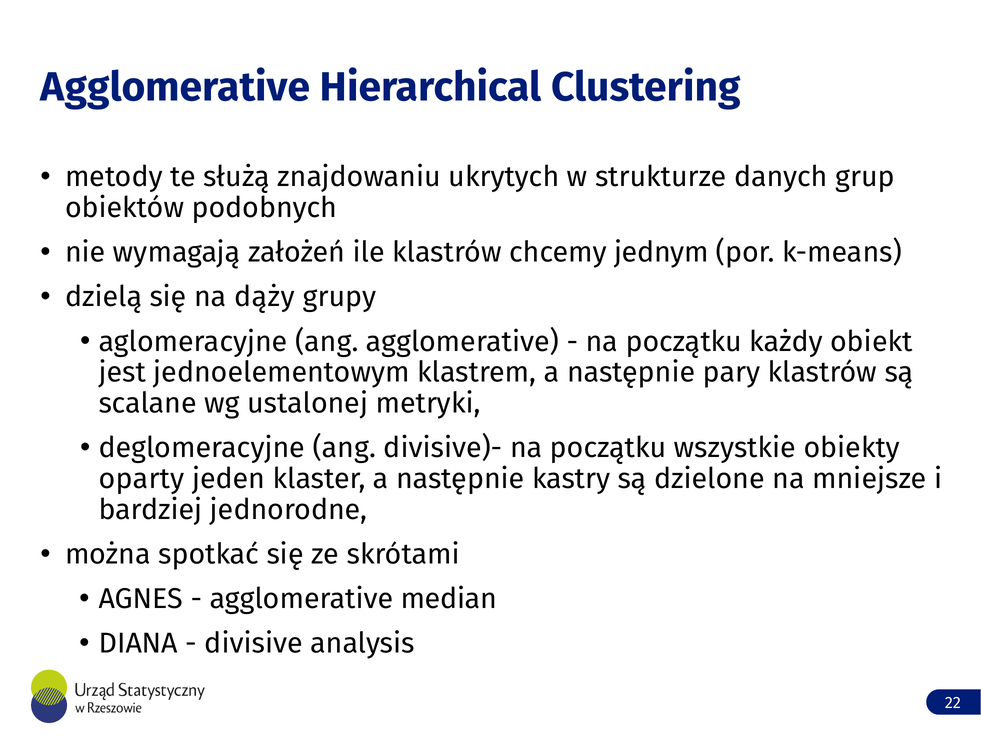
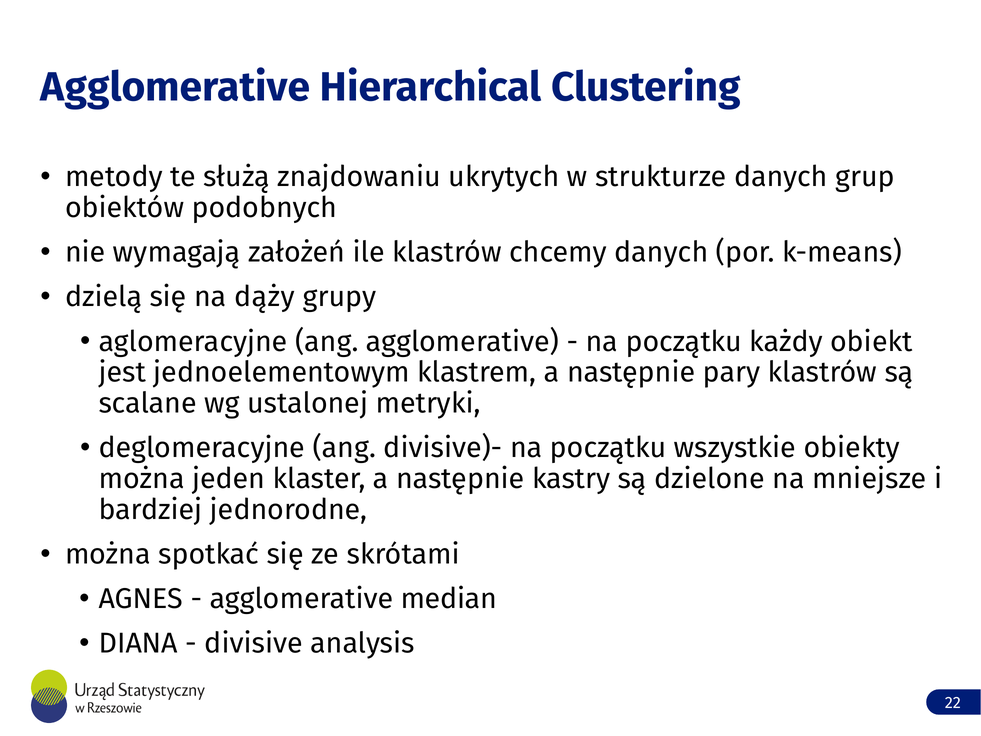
chcemy jednym: jednym -> danych (661, 252)
oparty: oparty -> można (142, 479)
